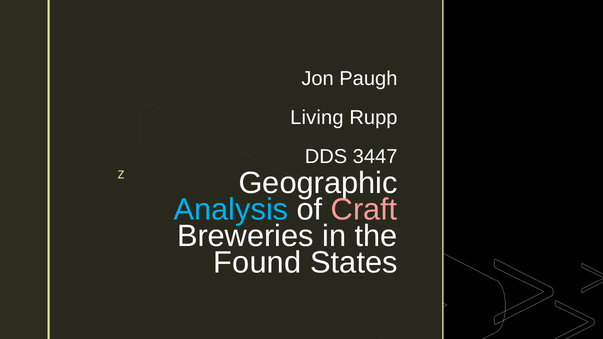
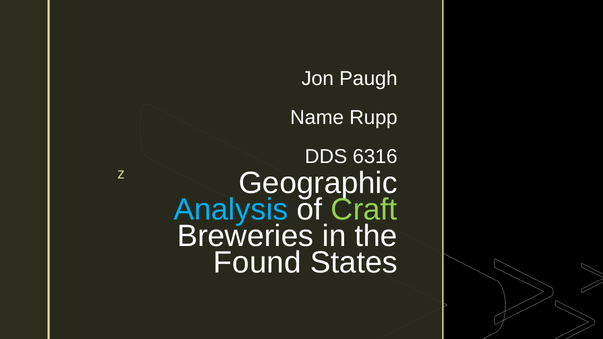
Living: Living -> Name (317, 118)
3447: 3447 -> 6316 (375, 157)
Craft colour: pink -> light green (364, 210)
